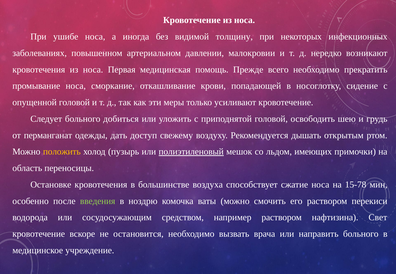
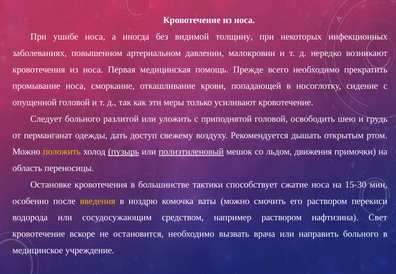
добиться: добиться -> разлитой (121, 119)
пузырь underline: none -> present (124, 152)
имеющих: имеющих -> движения (313, 152)
воздуха: воздуха -> тактики (208, 185)
15-78: 15-78 -> 15-30 (356, 185)
введения colour: light green -> yellow (98, 201)
